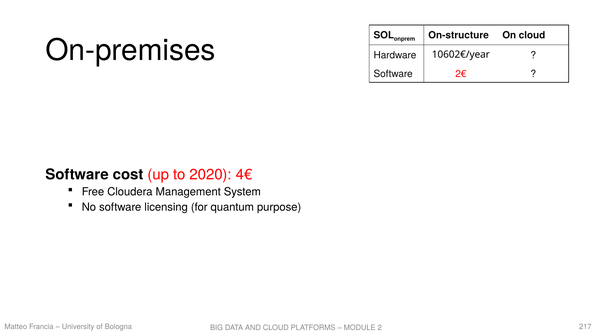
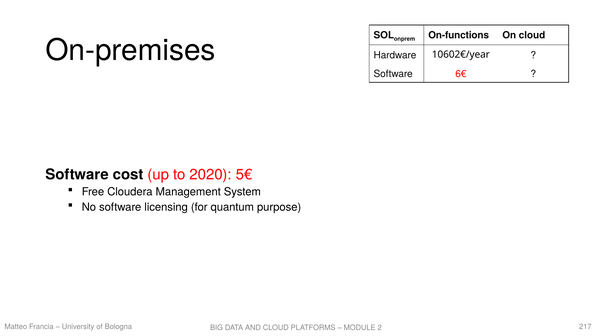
On-structure: On-structure -> On-functions (459, 35)
2€: 2€ -> 6€ (461, 74)
4€: 4€ -> 5€ (244, 174)
